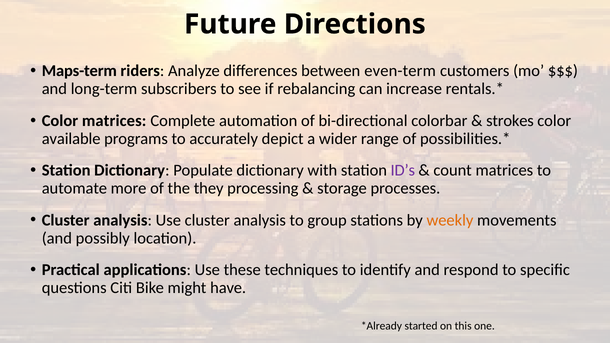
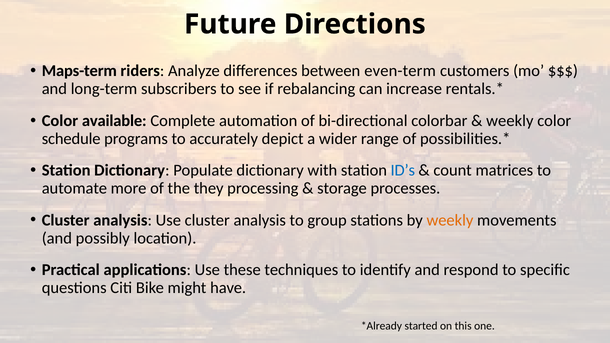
Color matrices: matrices -> available (114, 121)
strokes: strokes -> weekly (510, 121)
available: available -> schedule (71, 139)
ID’s colour: purple -> blue (403, 171)
